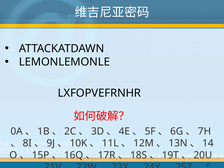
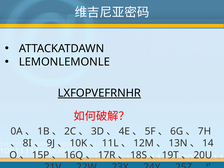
LXFOPVEFRNHR underline: none -> present (99, 93)
